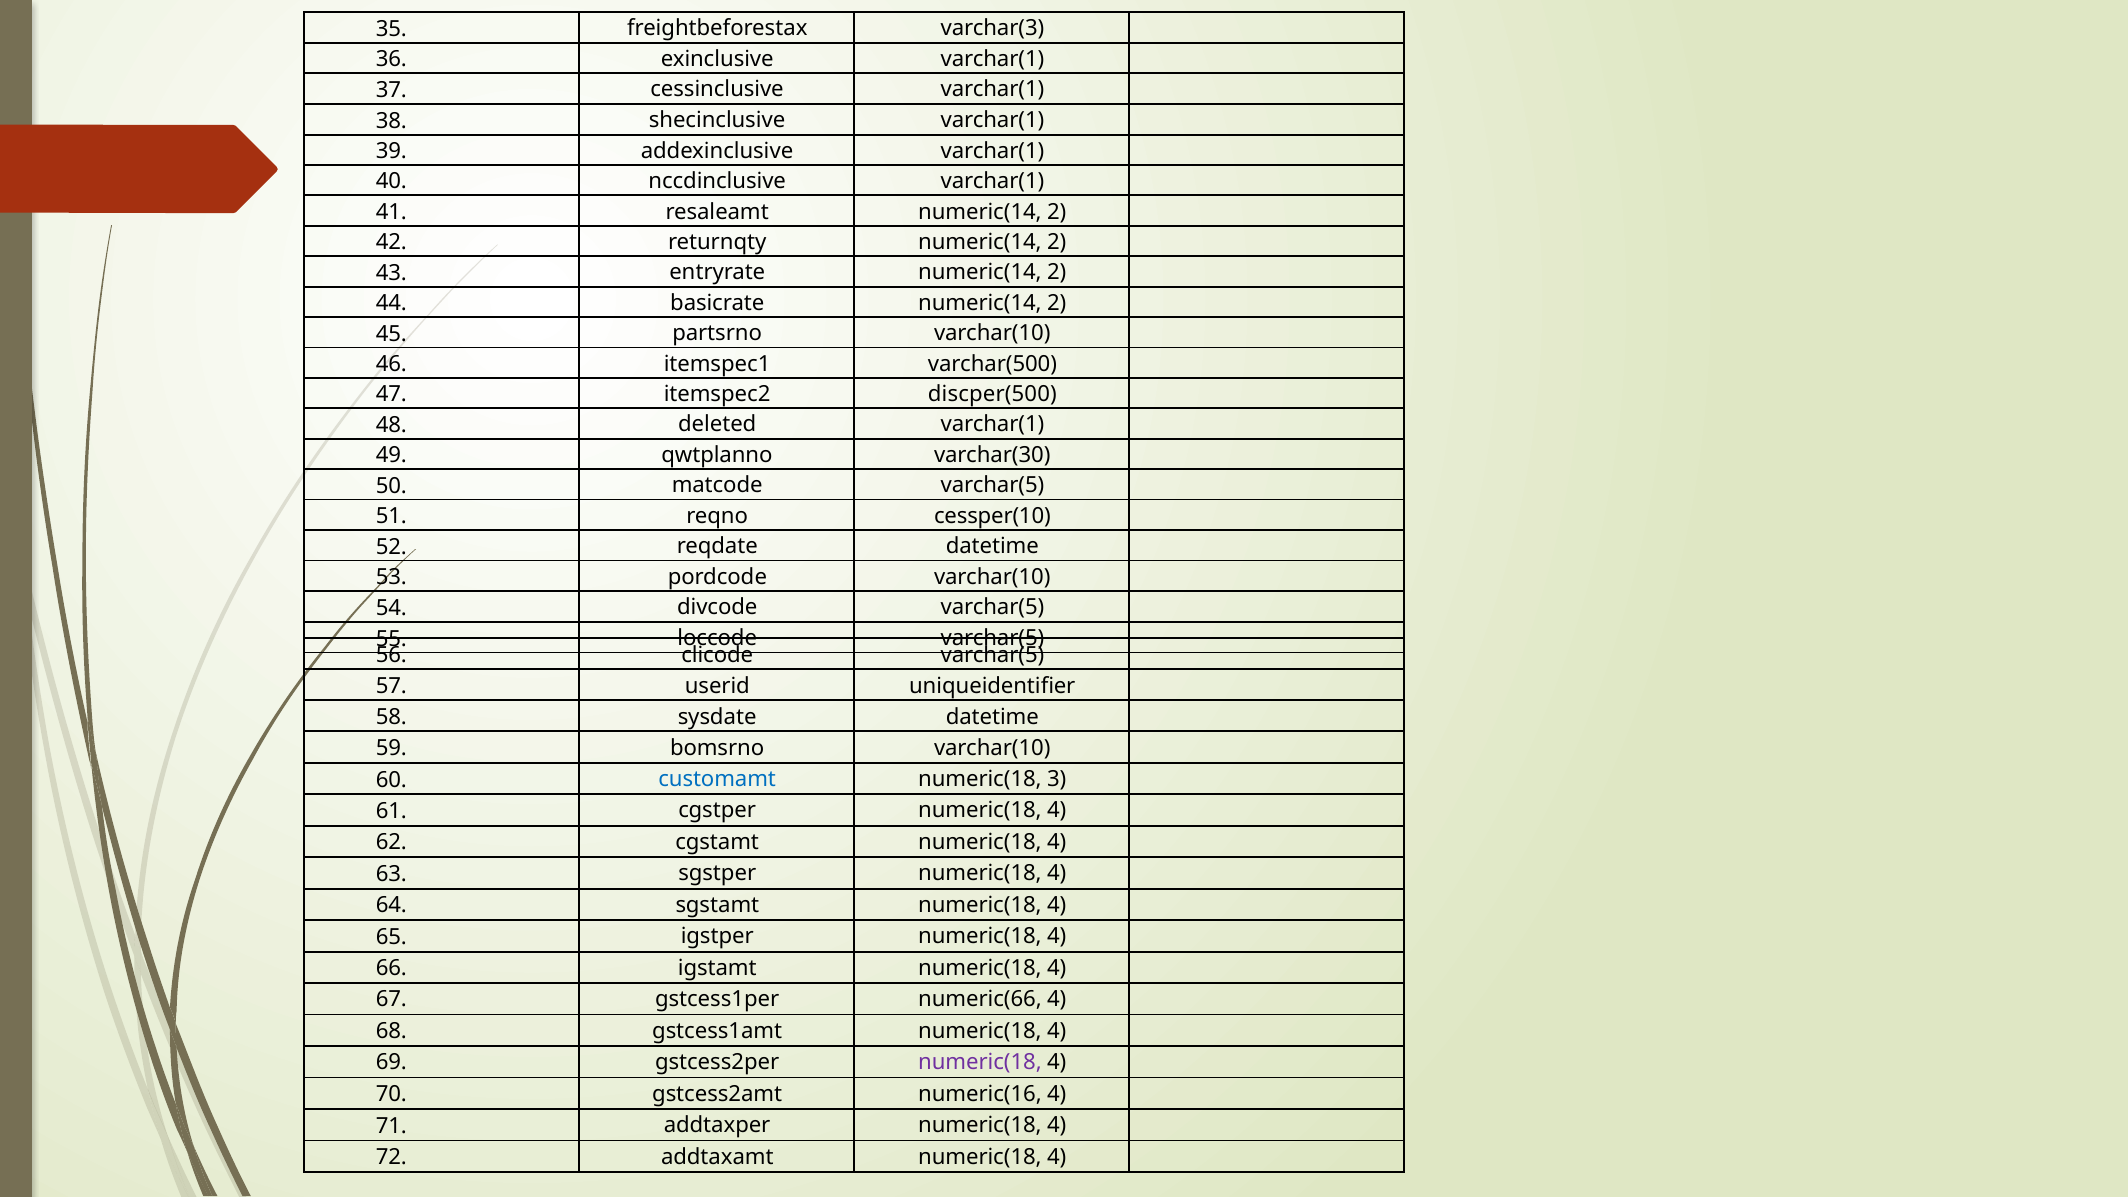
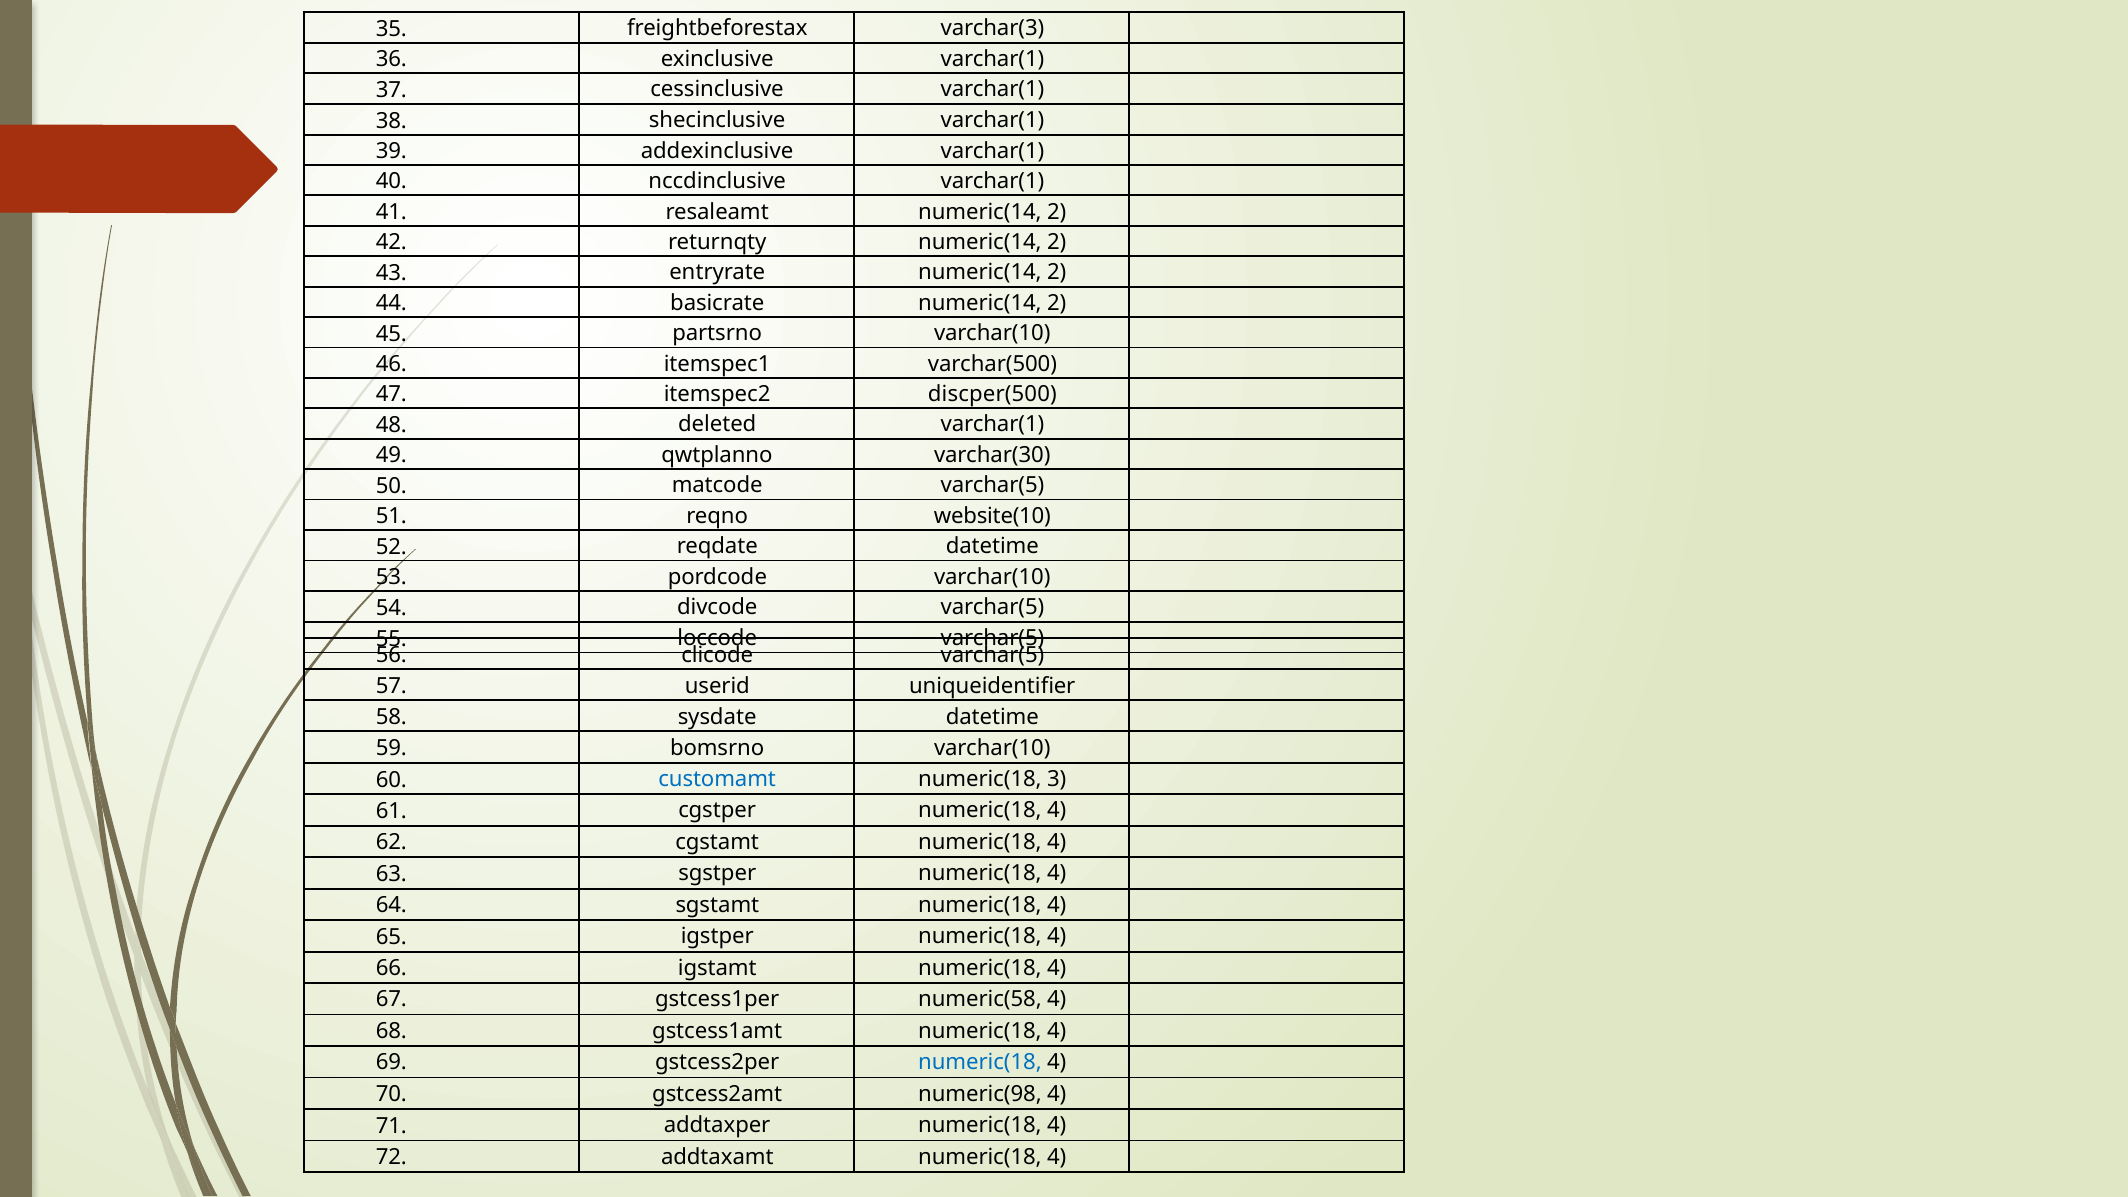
cessper(10: cessper(10 -> website(10 (992, 516)
numeric(66: numeric(66 -> numeric(58 (980, 999)
numeric(18 colour: purple -> blue (980, 1062)
numeric(16: numeric(16 -> numeric(98 (980, 1094)
